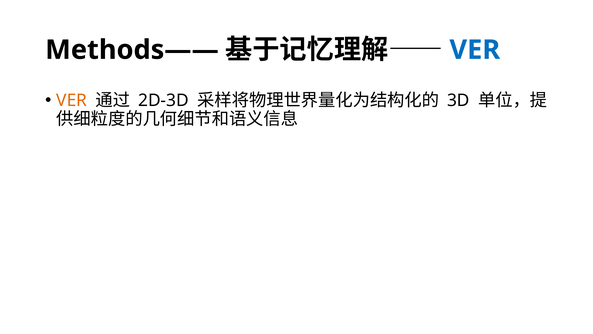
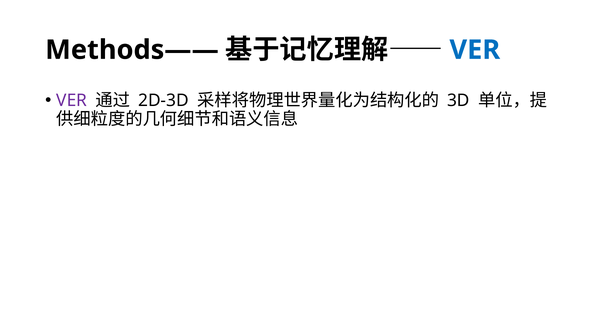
VER colour: orange -> purple (72, 100)
